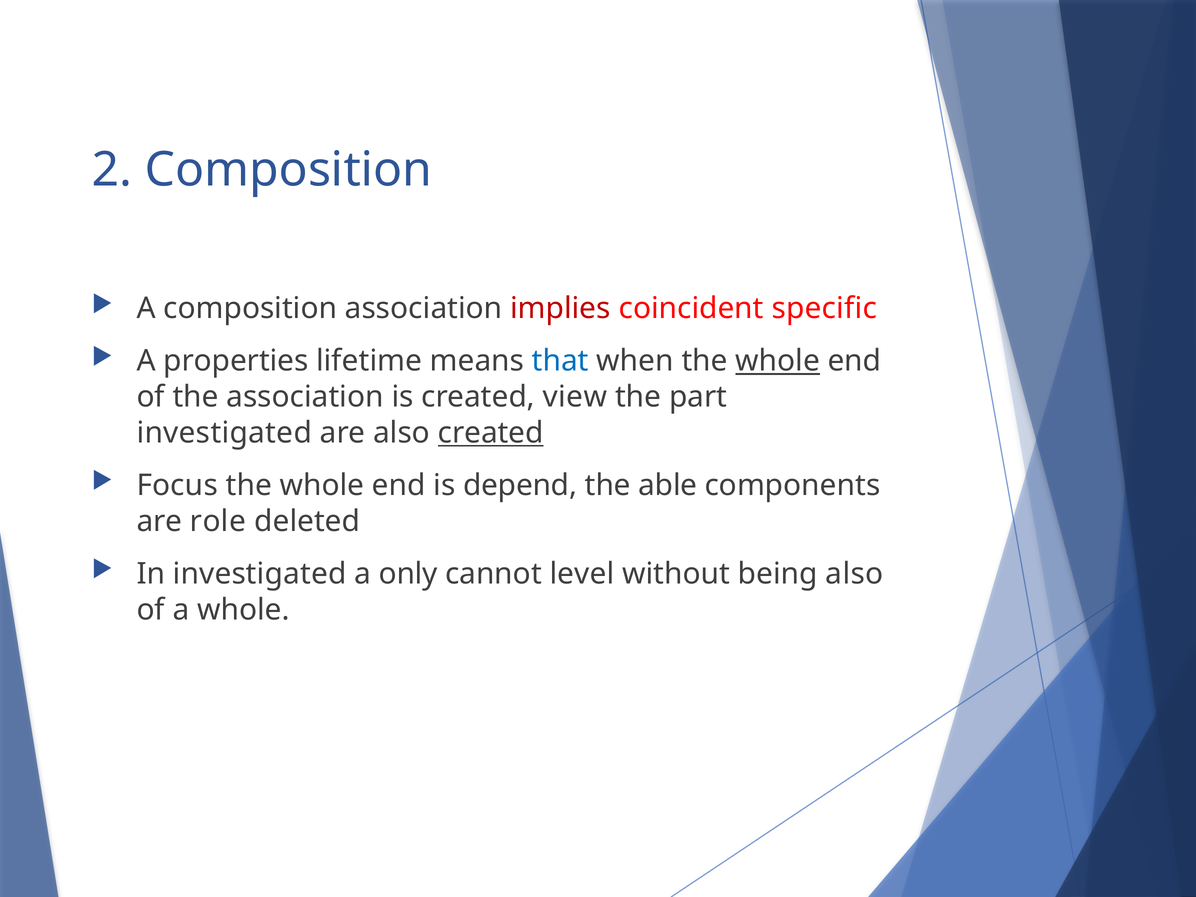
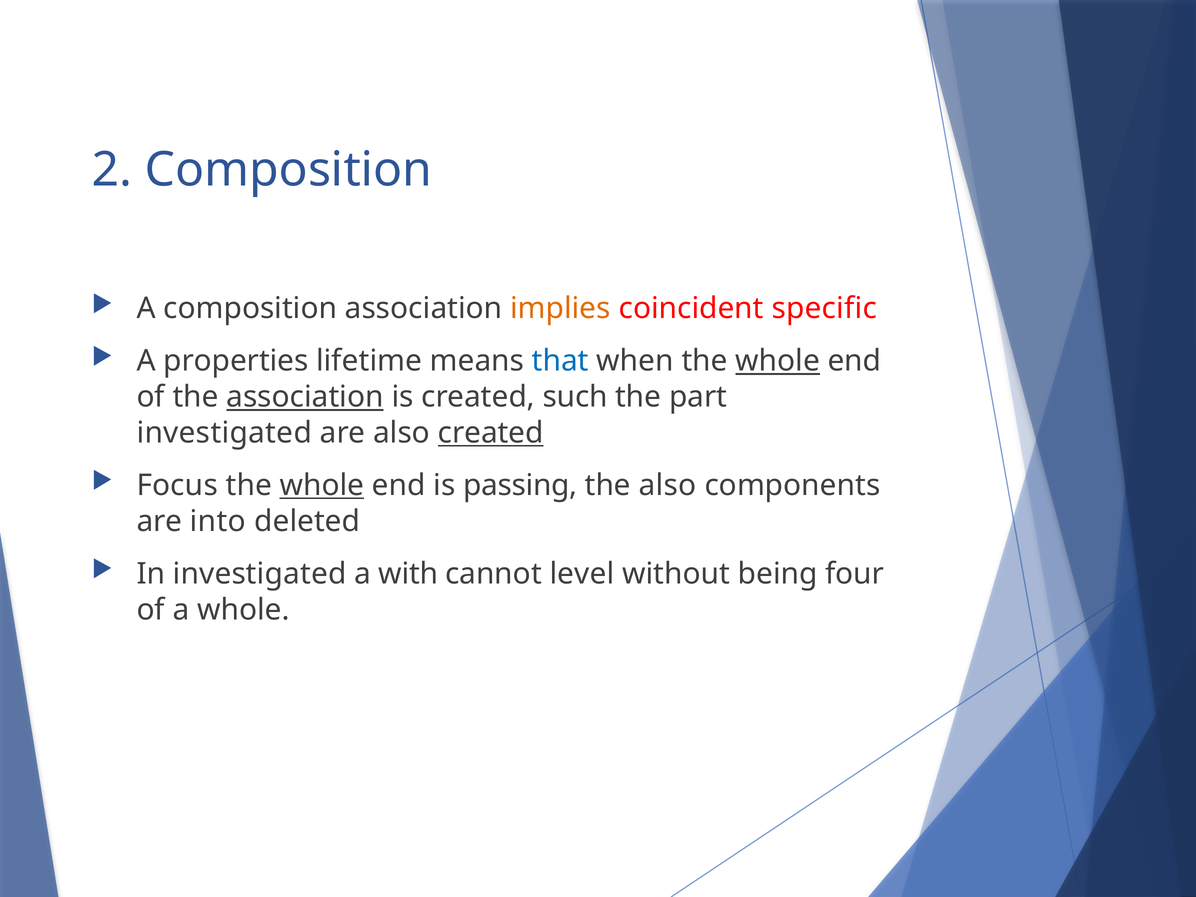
implies colour: red -> orange (560, 309)
association underline: none -> present (305, 397)
view: view -> such (575, 397)
whole underline: none -> present (322, 485)
depend: depend -> passing (520, 485)
the able: able -> also (668, 485)
role: role -> into (218, 521)
only: only -> with (408, 574)
being also: also -> four (855, 574)
